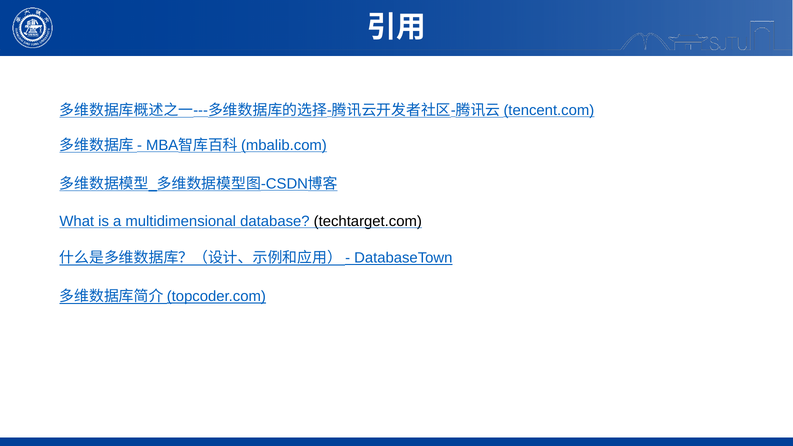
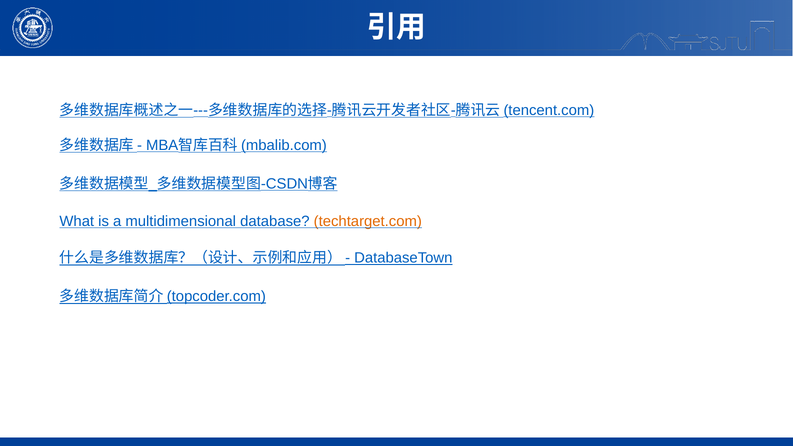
techtarget.com colour: black -> orange (368, 221)
